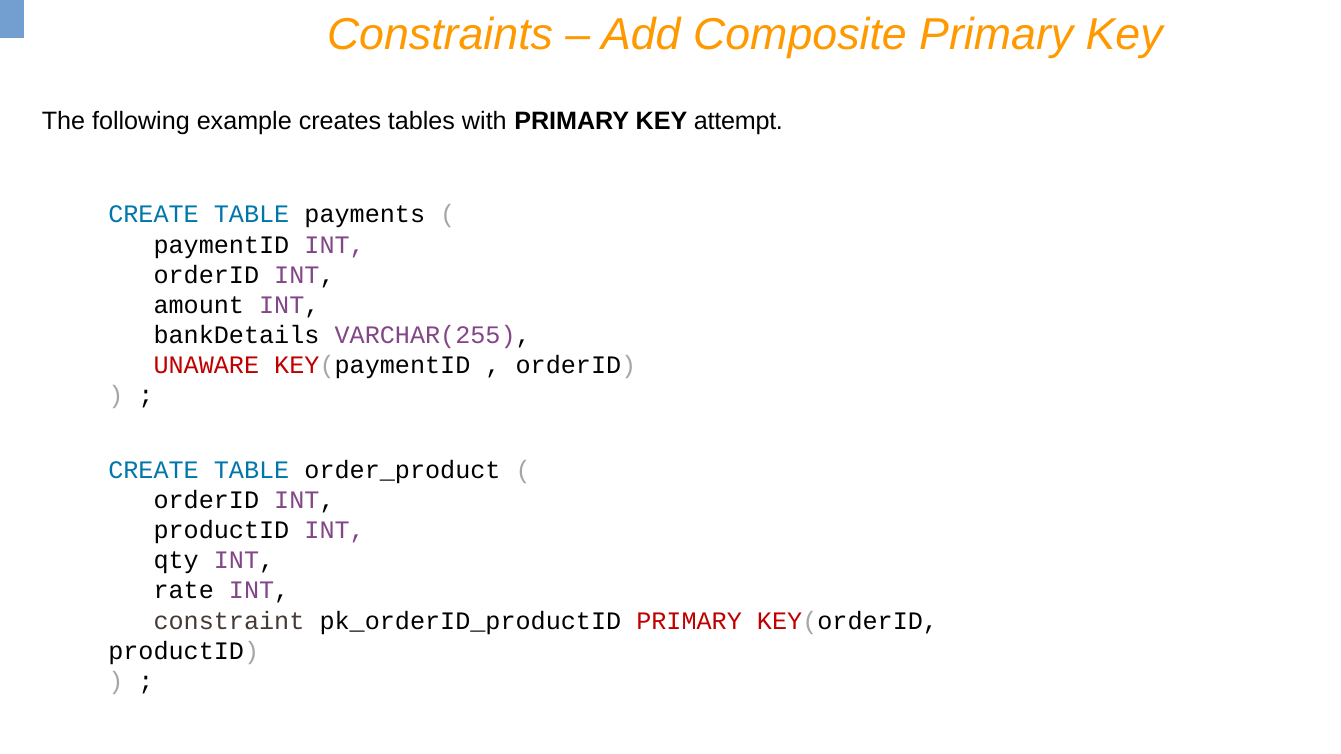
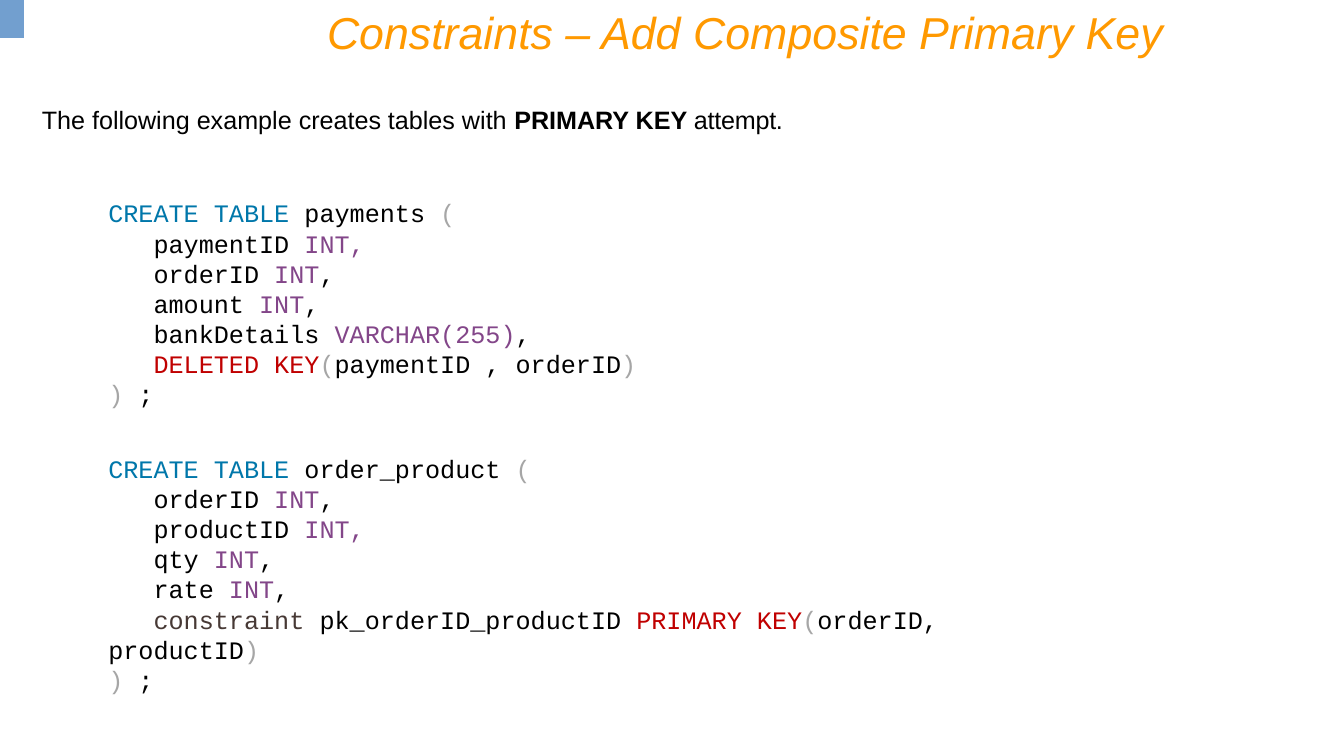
UNAWARE: UNAWARE -> DELETED (206, 366)
